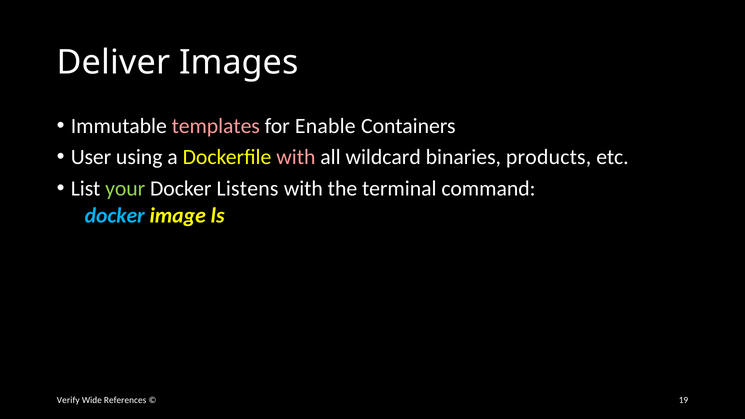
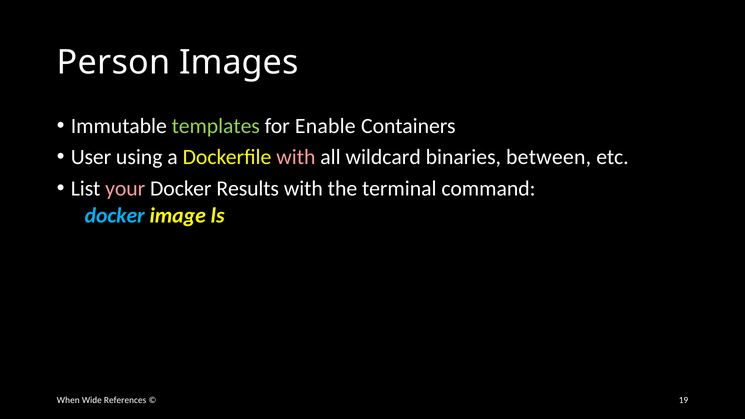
Deliver: Deliver -> Person (113, 63)
templates colour: pink -> light green (216, 126)
products: products -> between (549, 157)
your colour: light green -> pink (125, 188)
Listens: Listens -> Results (248, 188)
Verify: Verify -> When (68, 400)
